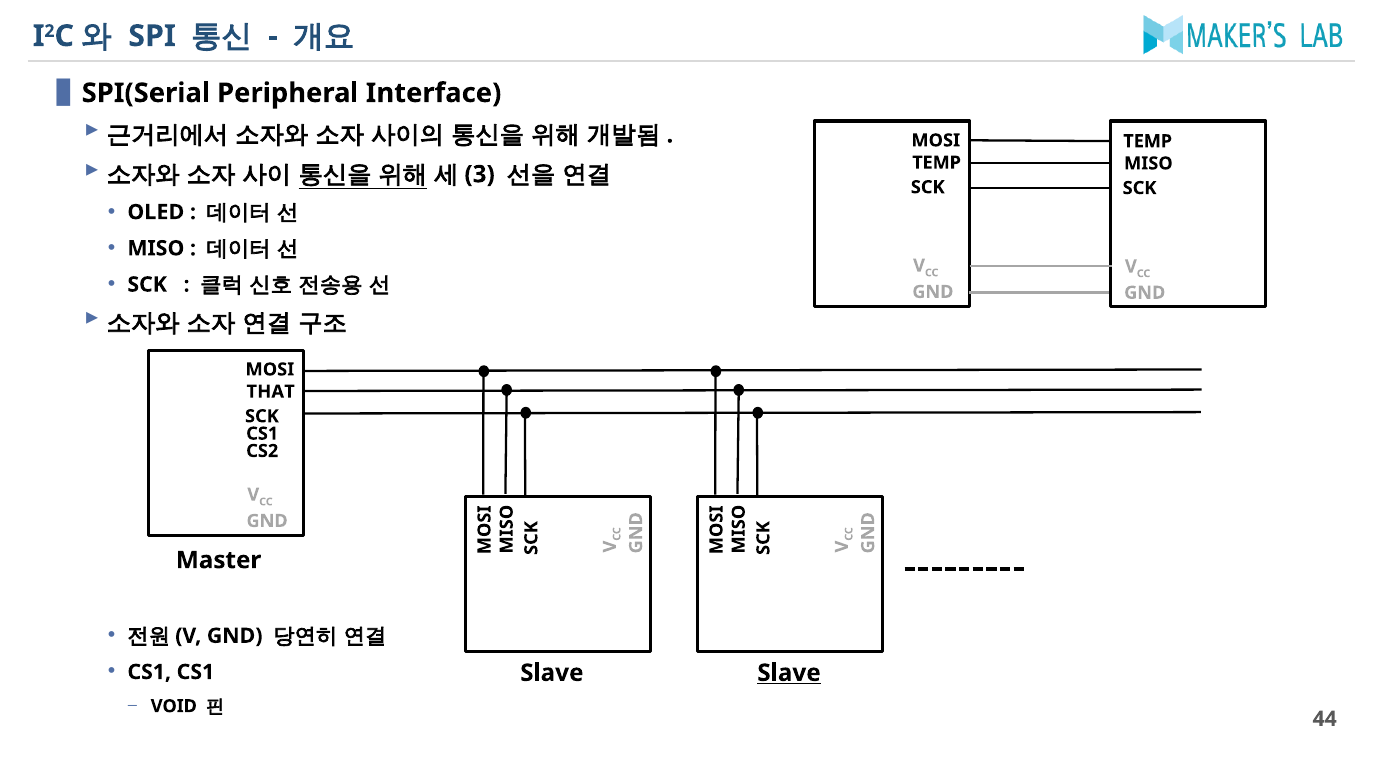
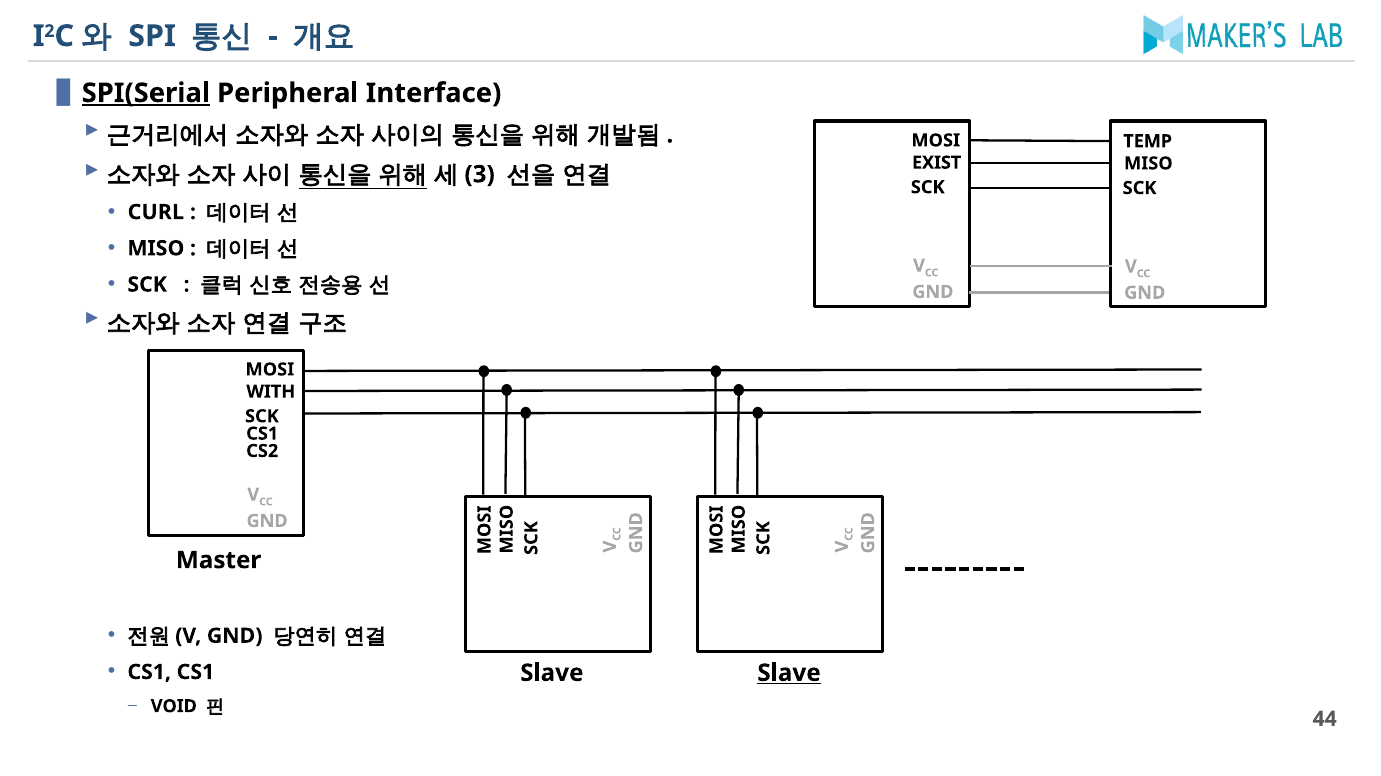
SPI(Serial underline: none -> present (146, 93)
TEMP: TEMP -> EXIST (937, 163)
OLED: OLED -> CURL (156, 212)
THAT: THAT -> WITH (271, 392)
